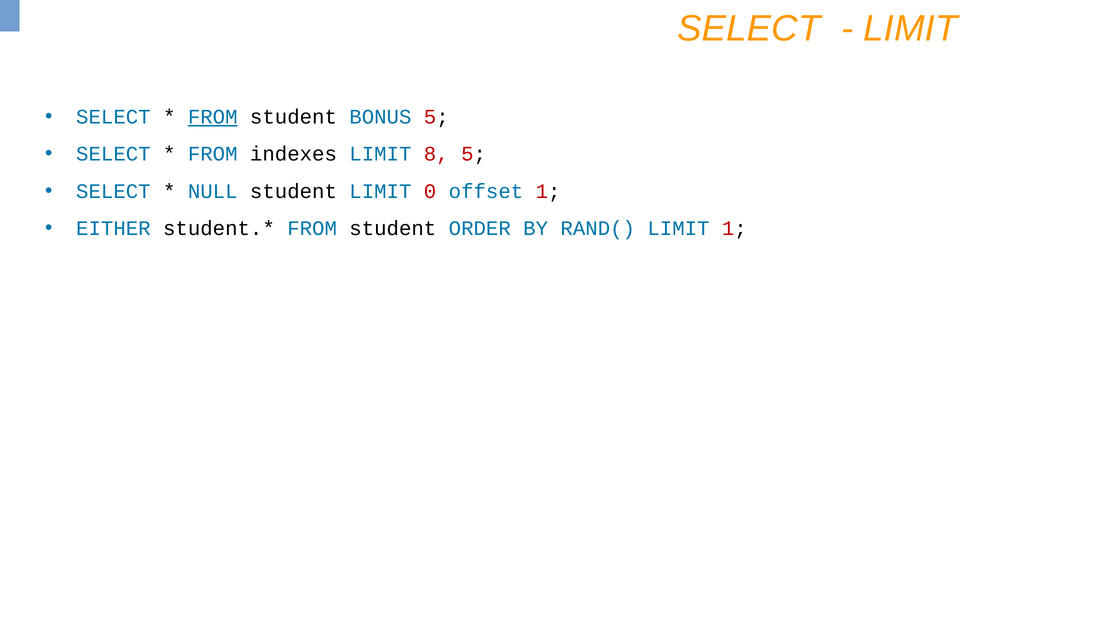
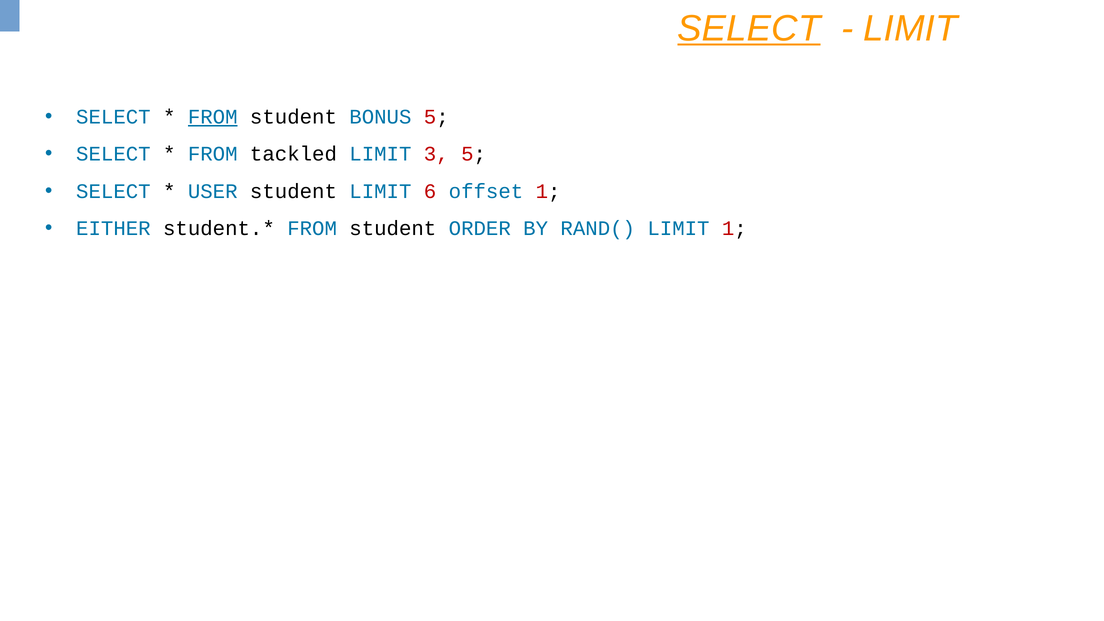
SELECT underline: none -> present (749, 29)
indexes: indexes -> tackled (293, 154)
8: 8 -> 3 (436, 154)
NULL: NULL -> USER (213, 191)
0: 0 -> 6 (430, 191)
